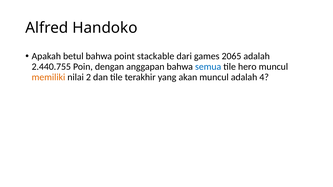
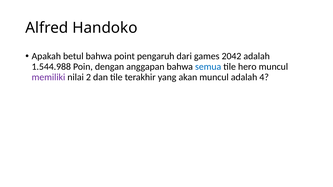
stackable: stackable -> pengaruh (156, 56)
2065: 2065 -> 2042 (231, 56)
2.440.755: 2.440.755 -> 1.544.988 (51, 67)
memiliki colour: orange -> purple (48, 77)
